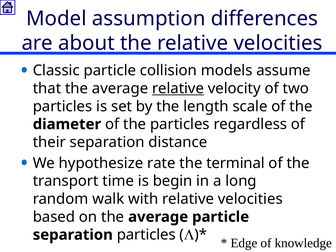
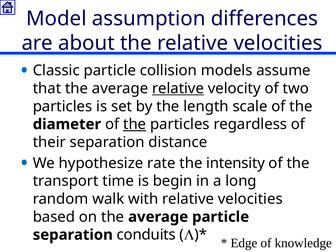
the underline: none -> present (135, 124)
terminal: terminal -> intensity (236, 163)
separation particles: particles -> conduits (146, 235)
